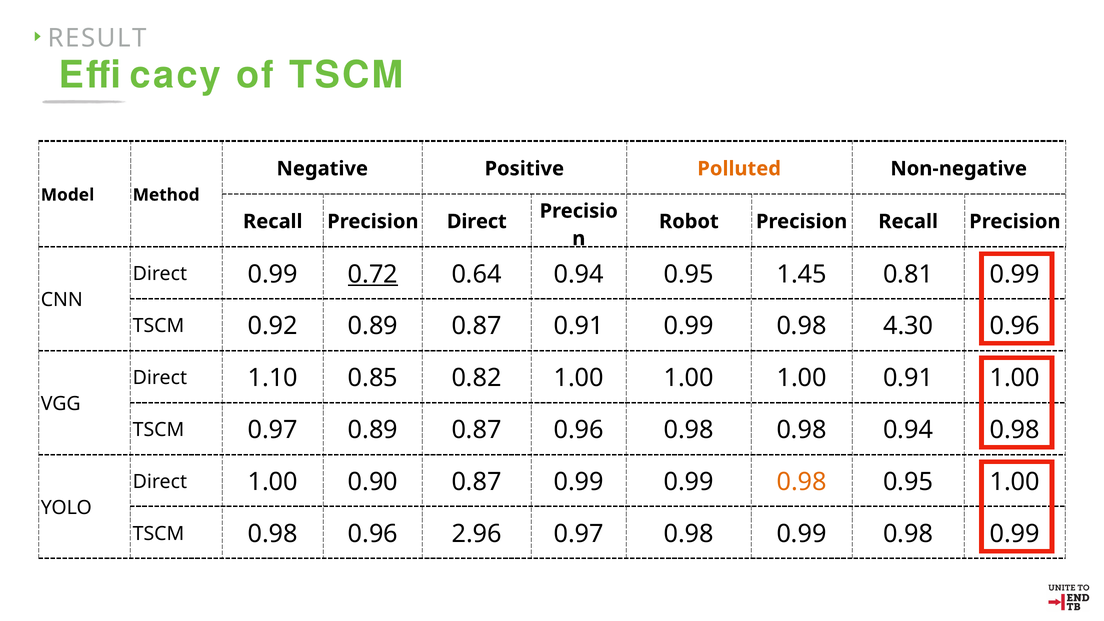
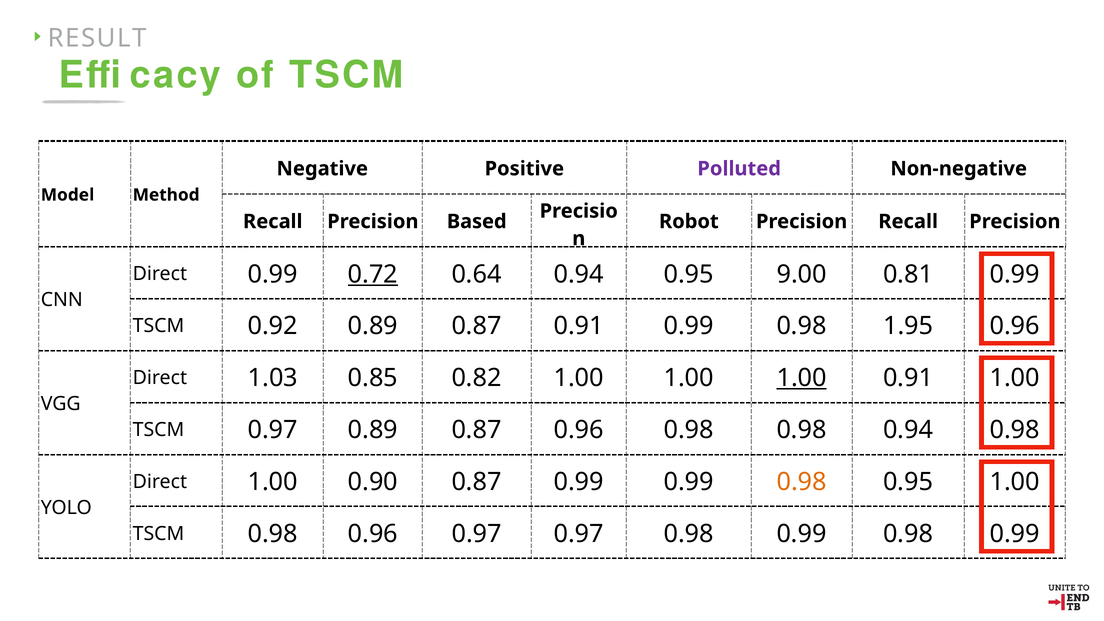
Polluted colour: orange -> purple (739, 169)
Precision Direct: Direct -> Based (477, 222)
1.45: 1.45 -> 9.00 (802, 274)
4.30: 4.30 -> 1.95 (908, 326)
1.10: 1.10 -> 1.03 (273, 378)
1.00 underline: none -> present (802, 378)
0.96 2.96: 2.96 -> 0.97 (477, 534)
